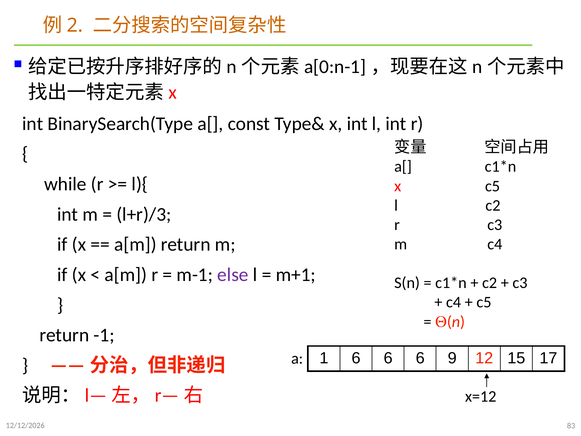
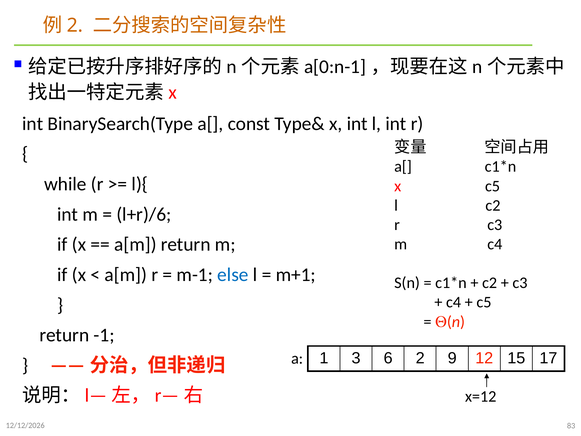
l+r)/3: l+r)/3 -> l+r)/6 (144, 214)
else colour: purple -> blue (233, 275)
1 6: 6 -> 3 (356, 358)
6: 6 -> 2 (420, 358)
